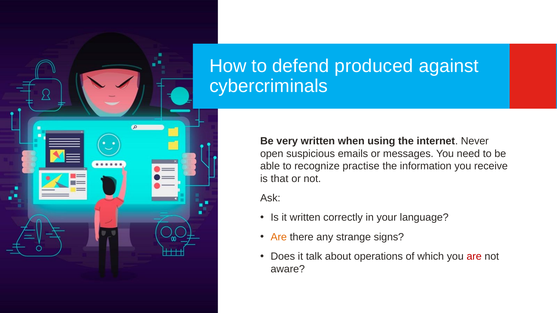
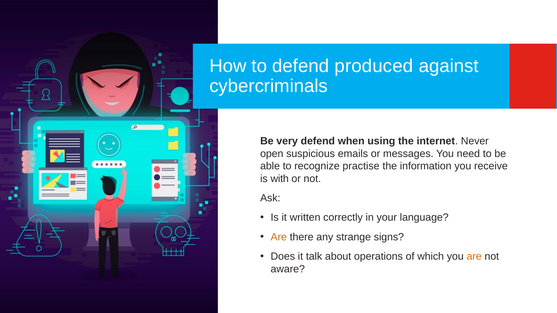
very written: written -> defend (318, 141)
that: that -> with (280, 179)
are colour: red -> orange (474, 257)
